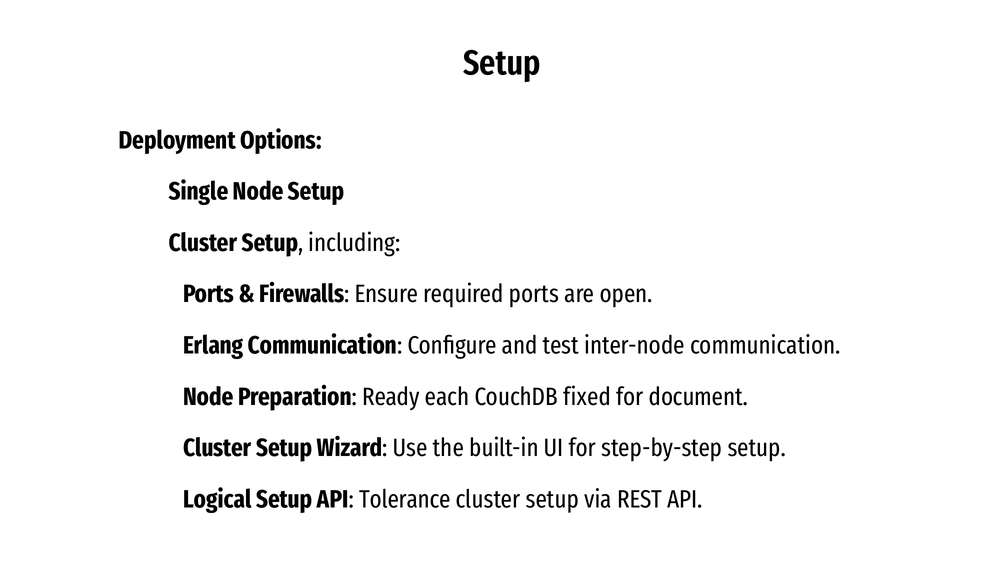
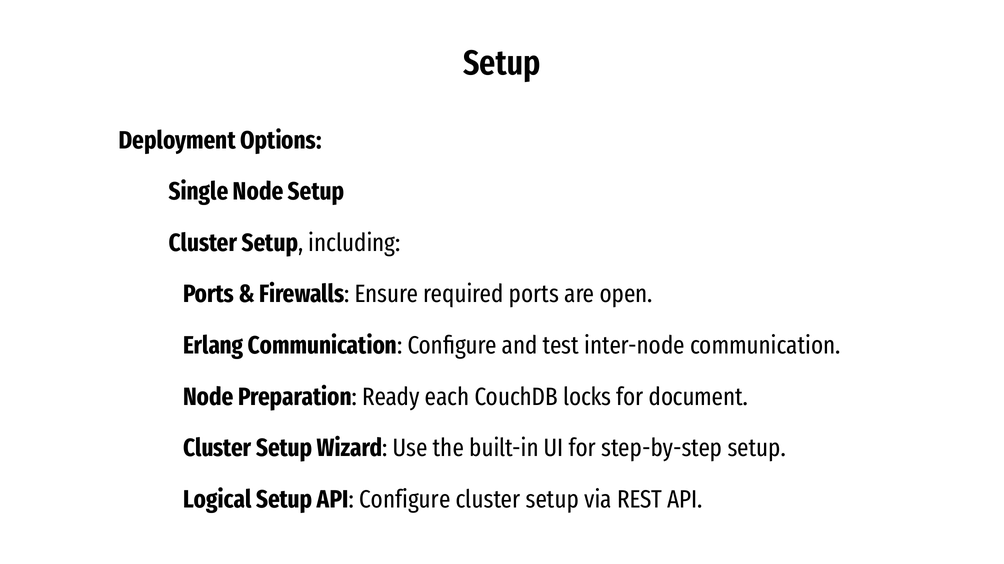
fixed: fixed -> locks (587, 397)
API Tolerance: Tolerance -> Configure (405, 500)
